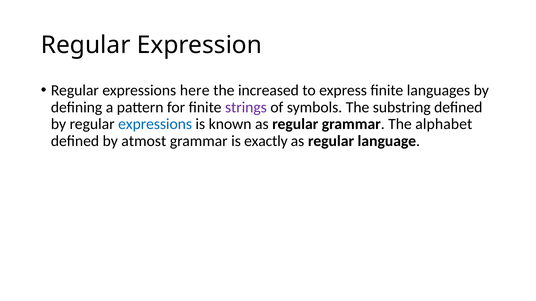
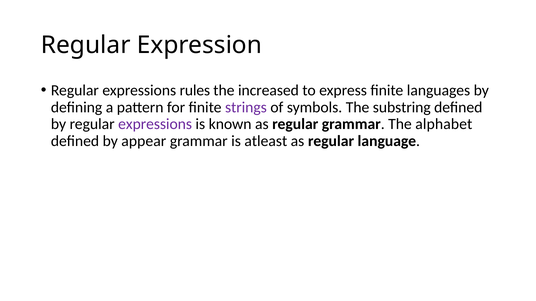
here: here -> rules (195, 91)
expressions colour: blue -> purple (155, 124)
atmost: atmost -> appear (144, 141)
exactly: exactly -> atleast (266, 141)
